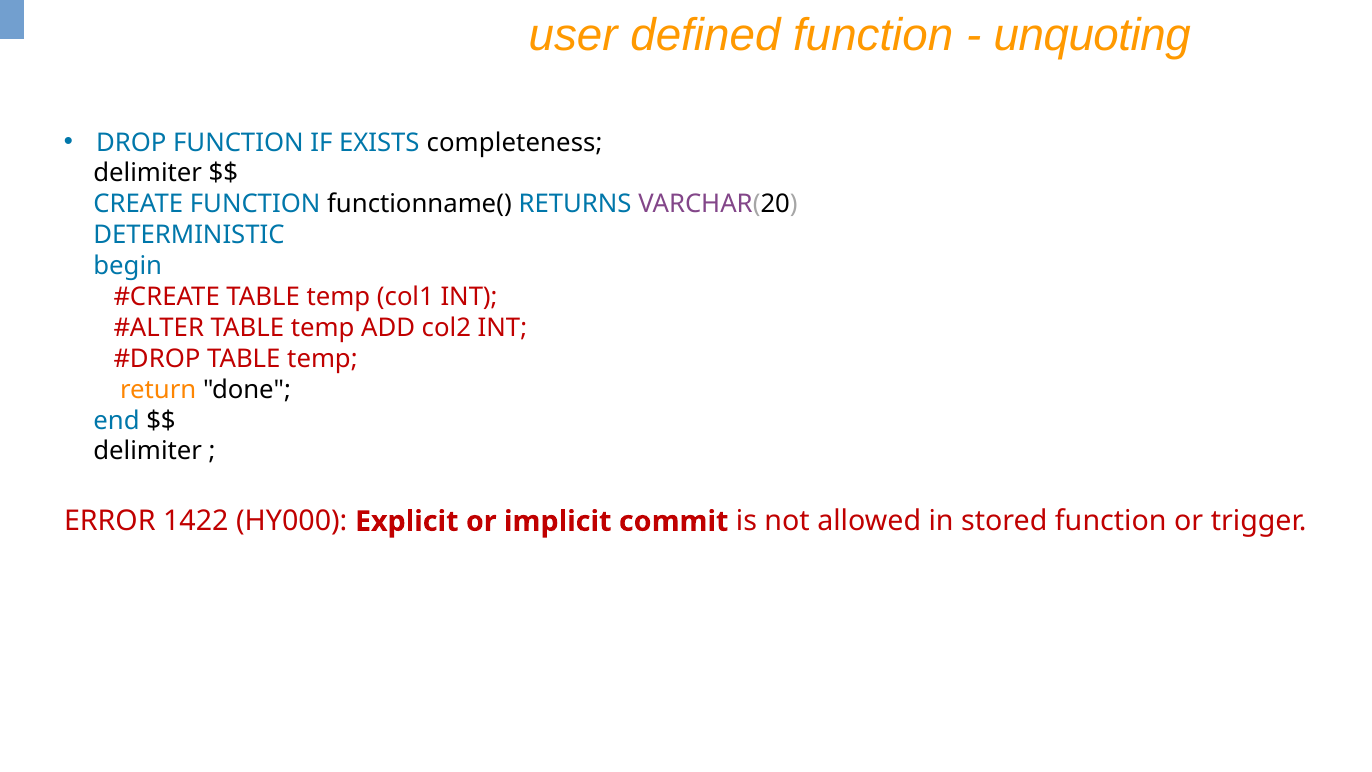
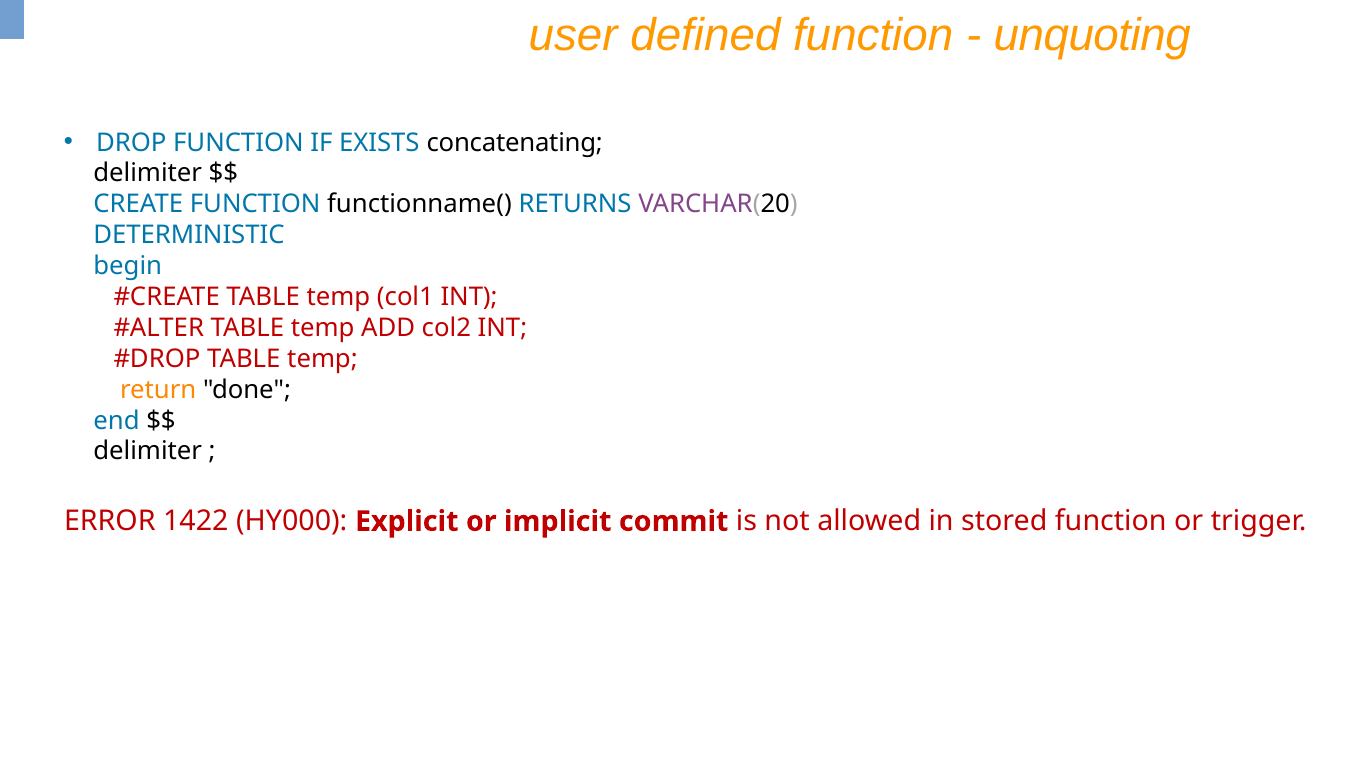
completeness: completeness -> concatenating (515, 143)
